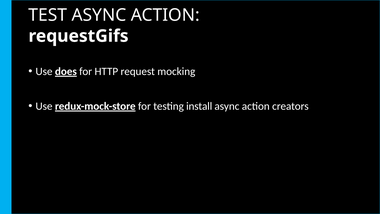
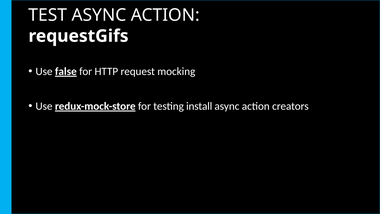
does: does -> false (66, 71)
